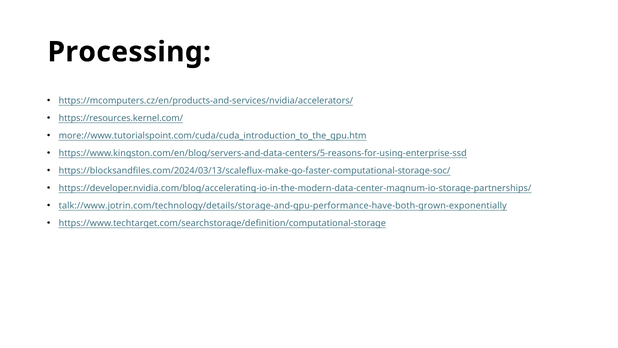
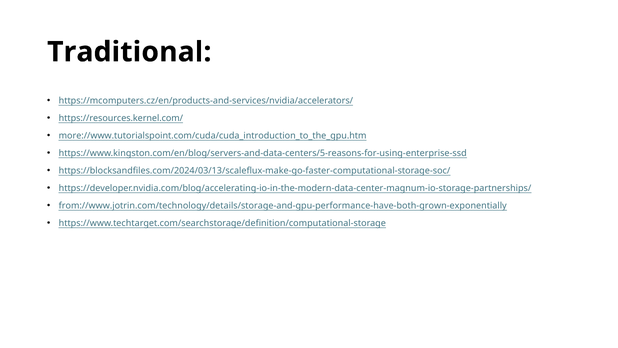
Processing: Processing -> Traditional (129, 52)
talk://www.jotrin.com/technology/details/storage-and-gpu-performance-have-both-grown-exponentially: talk://www.jotrin.com/technology/details/storage-and-gpu-performance-have-both-grown-exponentially -> from://www.jotrin.com/technology/details/storage-and-gpu-performance-have-both-grown-exponentially (283, 206)
